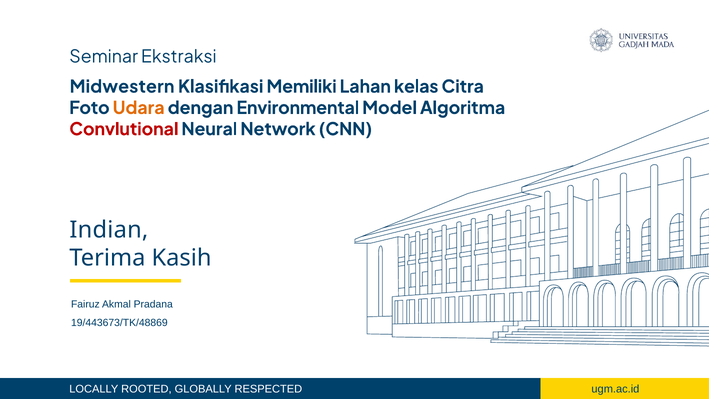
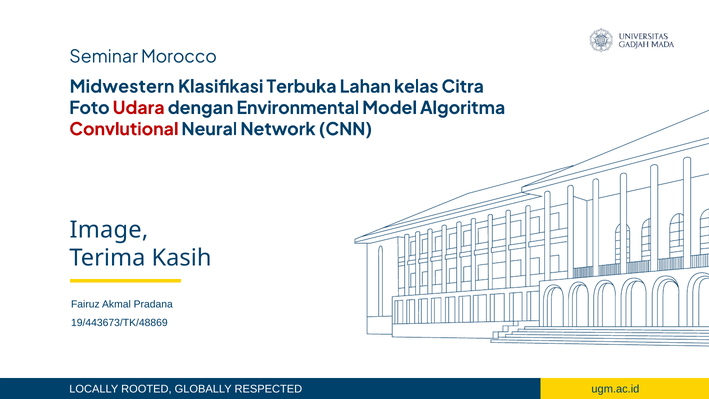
Ekstraksi: Ekstraksi -> Morocco (179, 57)
Memiliki: Memiliki -> Terbuka (302, 87)
Udara colour: orange -> red (139, 108)
Indian: Indian -> Image (109, 230)
